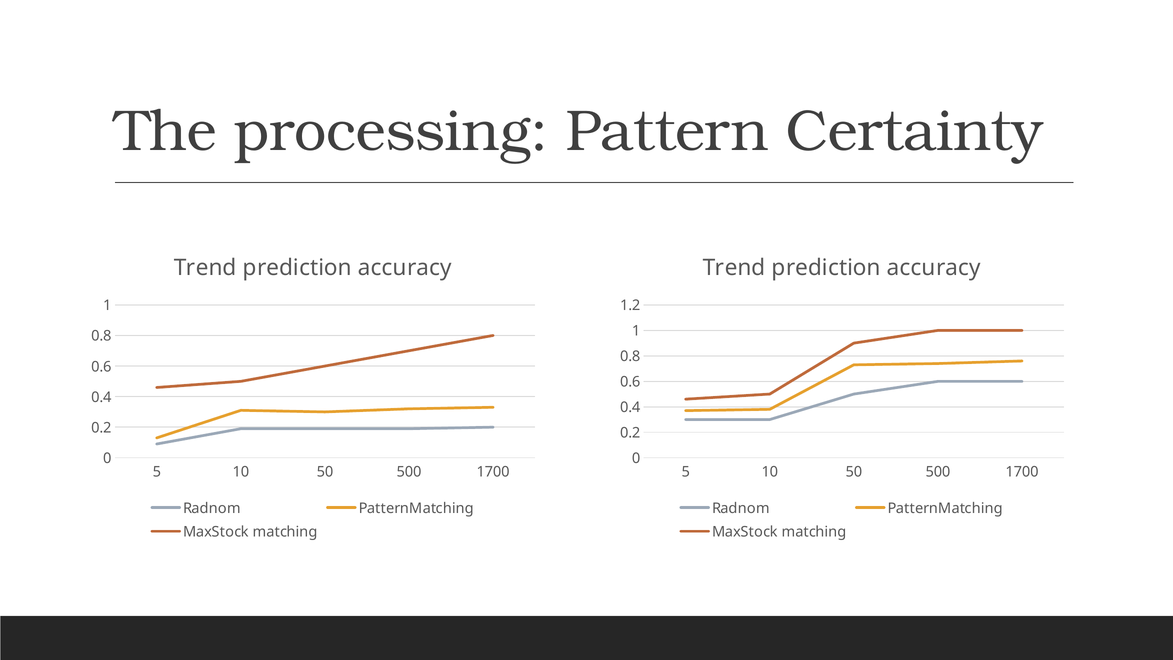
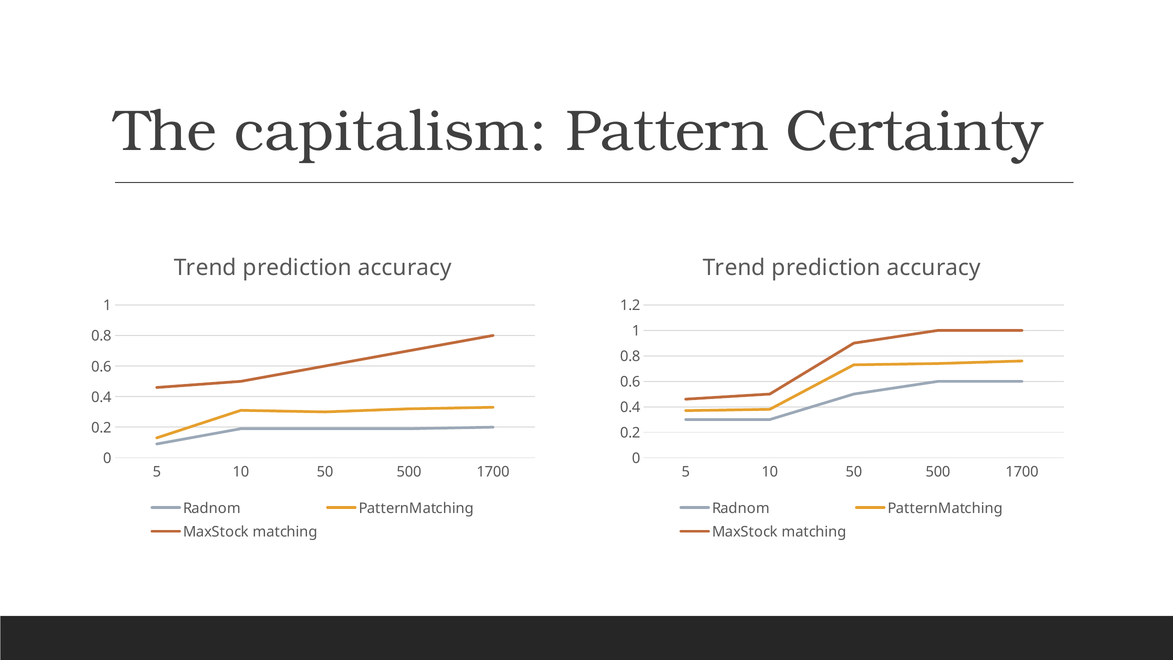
processing: processing -> capitalism (391, 131)
